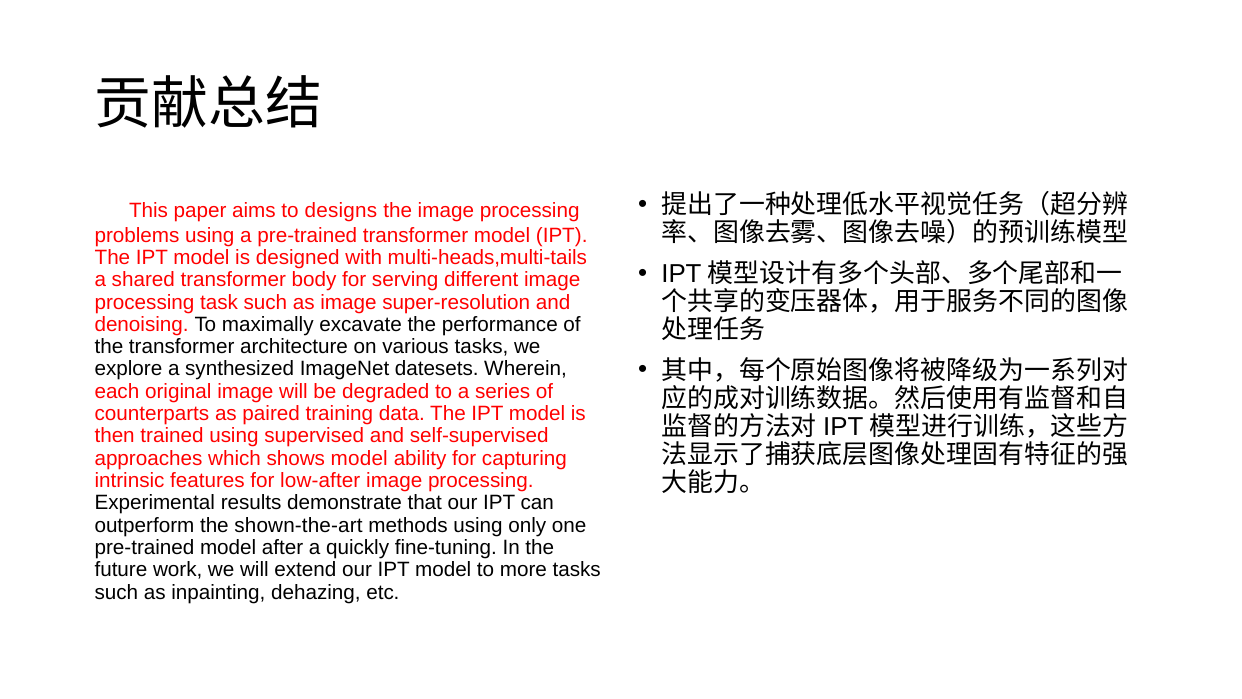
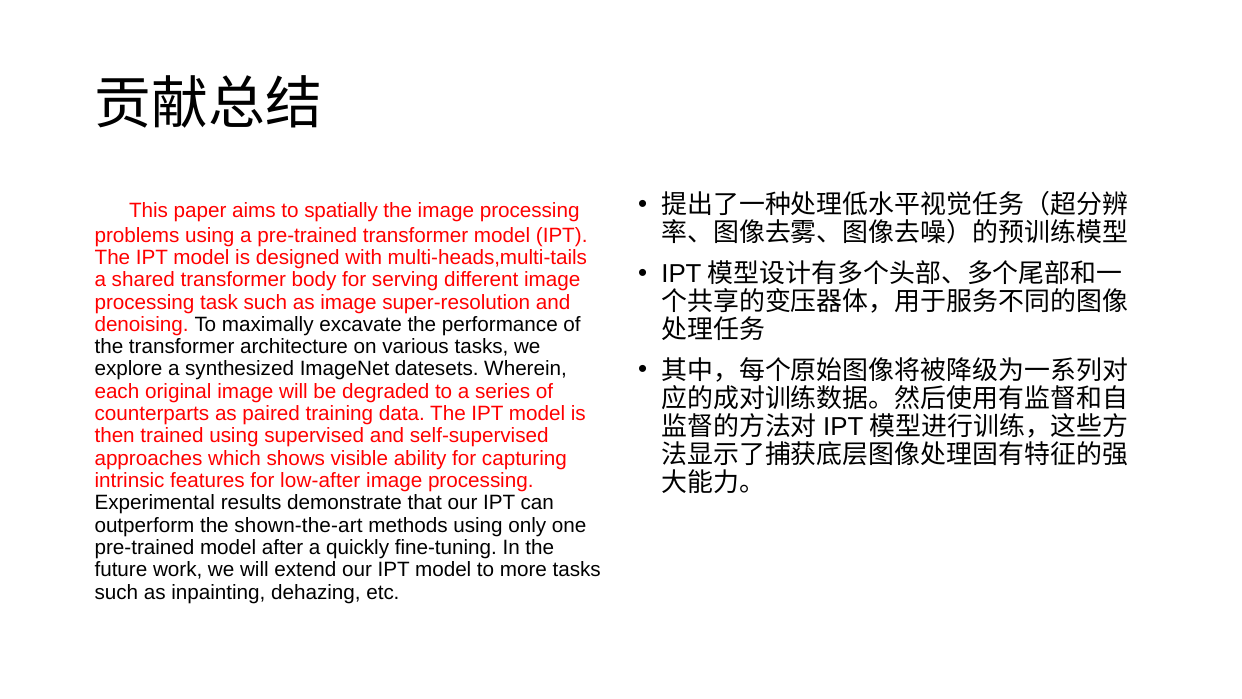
designs: designs -> spatially (341, 211)
shows model: model -> visible (359, 458)
